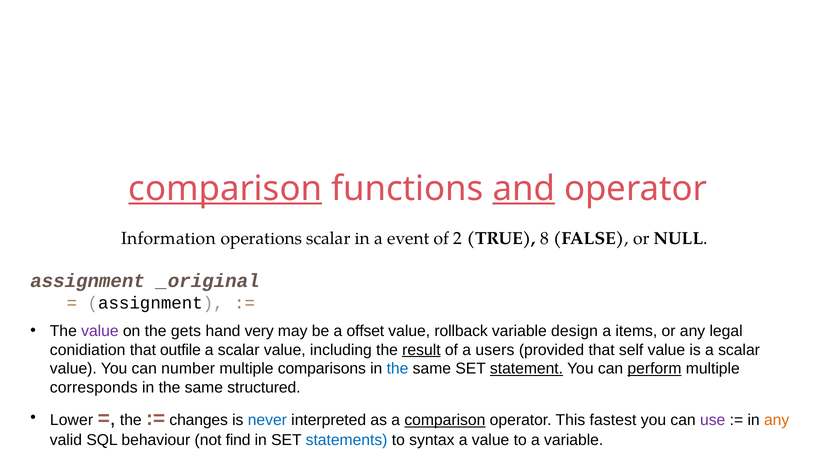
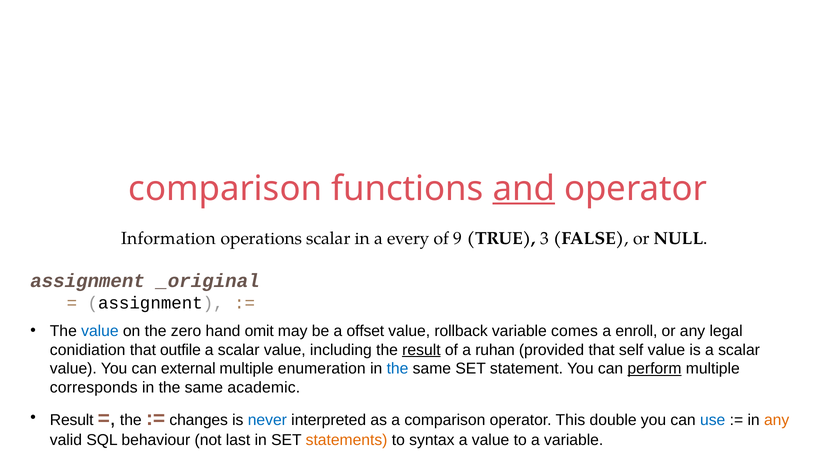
comparison underline: present -> none (225, 188)
event: event -> every (408, 238)
2: 2 -> 9 (458, 238)
8: 8 -> 3 (545, 238)
value colour: purple -> blue (100, 331)
gets: gets -> zero (186, 331)
very: very -> omit (259, 331)
design: design -> comes (575, 331)
items: items -> enroll (636, 331)
users: users -> ruhan (495, 349)
number: number -> external (188, 368)
comparisons: comparisons -> enumeration (322, 368)
statement underline: present -> none (527, 368)
structured: structured -> academic (264, 387)
Lower: Lower -> Result (72, 419)
comparison underline: present -> none (445, 419)
fastest: fastest -> double (613, 419)
use colour: purple -> blue (713, 419)
find: find -> last (238, 439)
statements colour: blue -> orange (347, 439)
